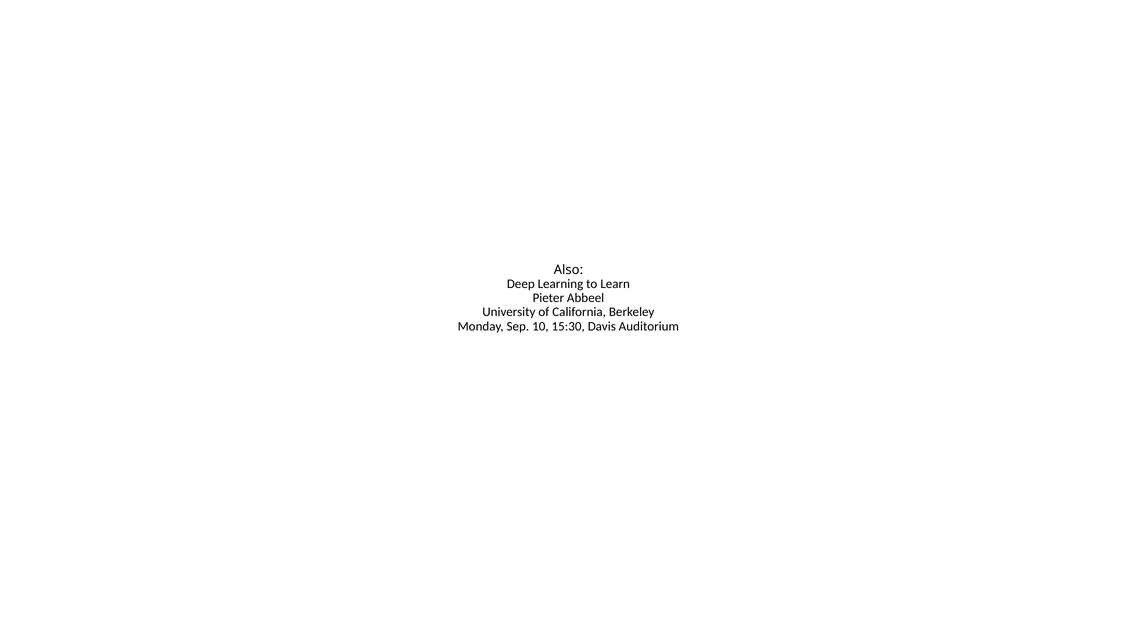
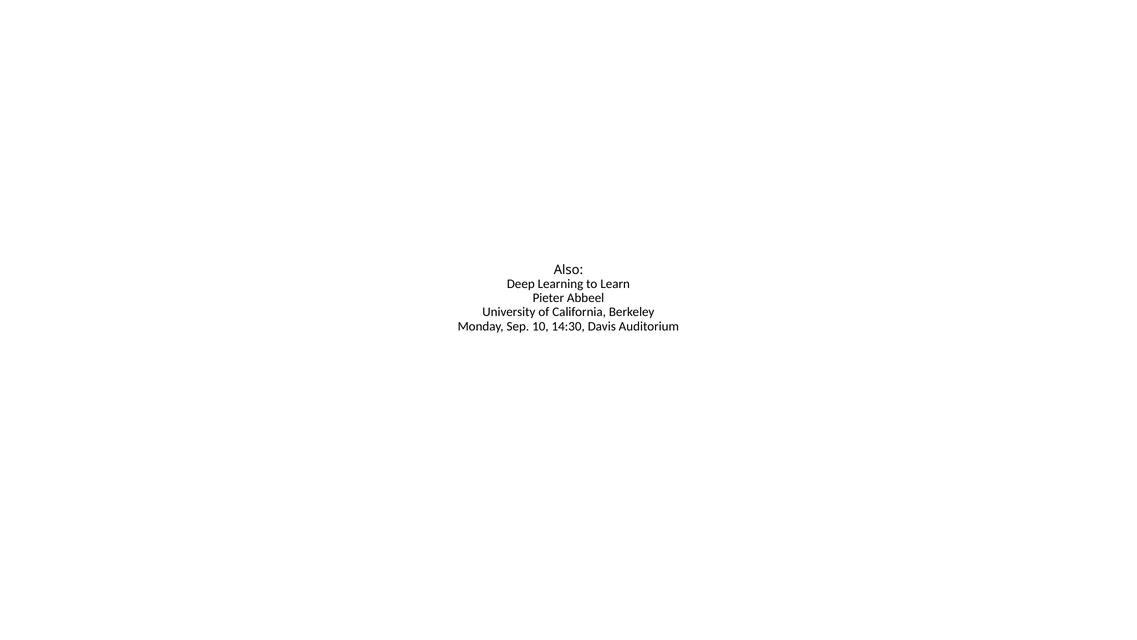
15:30: 15:30 -> 14:30 (568, 326)
